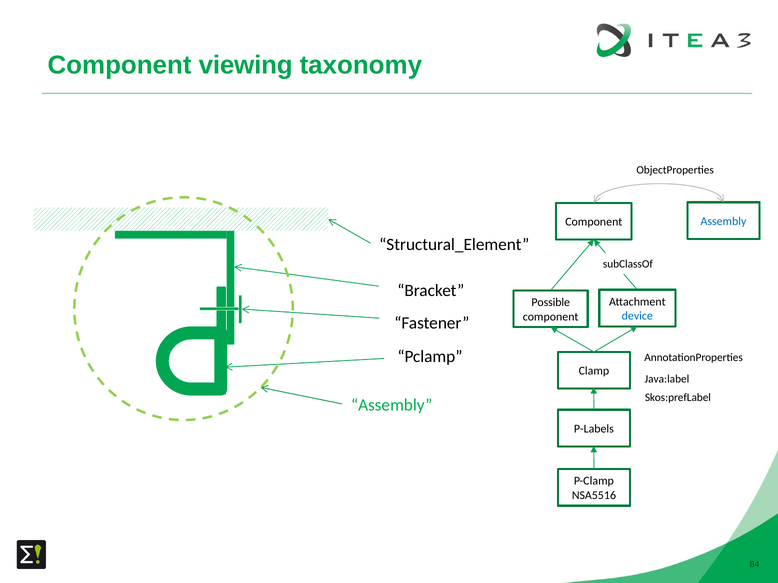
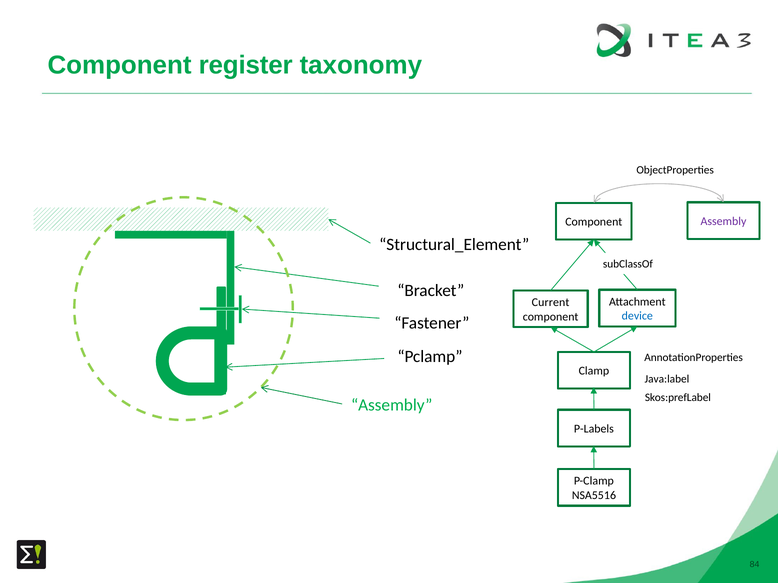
viewing: viewing -> register (246, 65)
Assembly colour: blue -> purple (723, 222)
Possible: Possible -> Current (551, 303)
